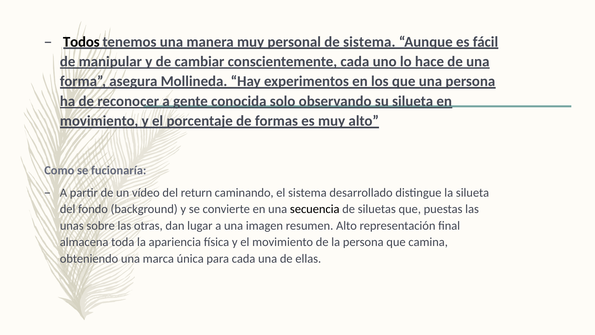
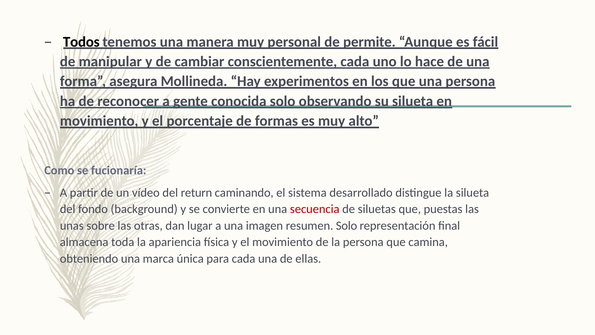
de sistema: sistema -> permite (369, 42)
secuencia colour: black -> red (315, 209)
resumen Alto: Alto -> Solo (347, 225)
